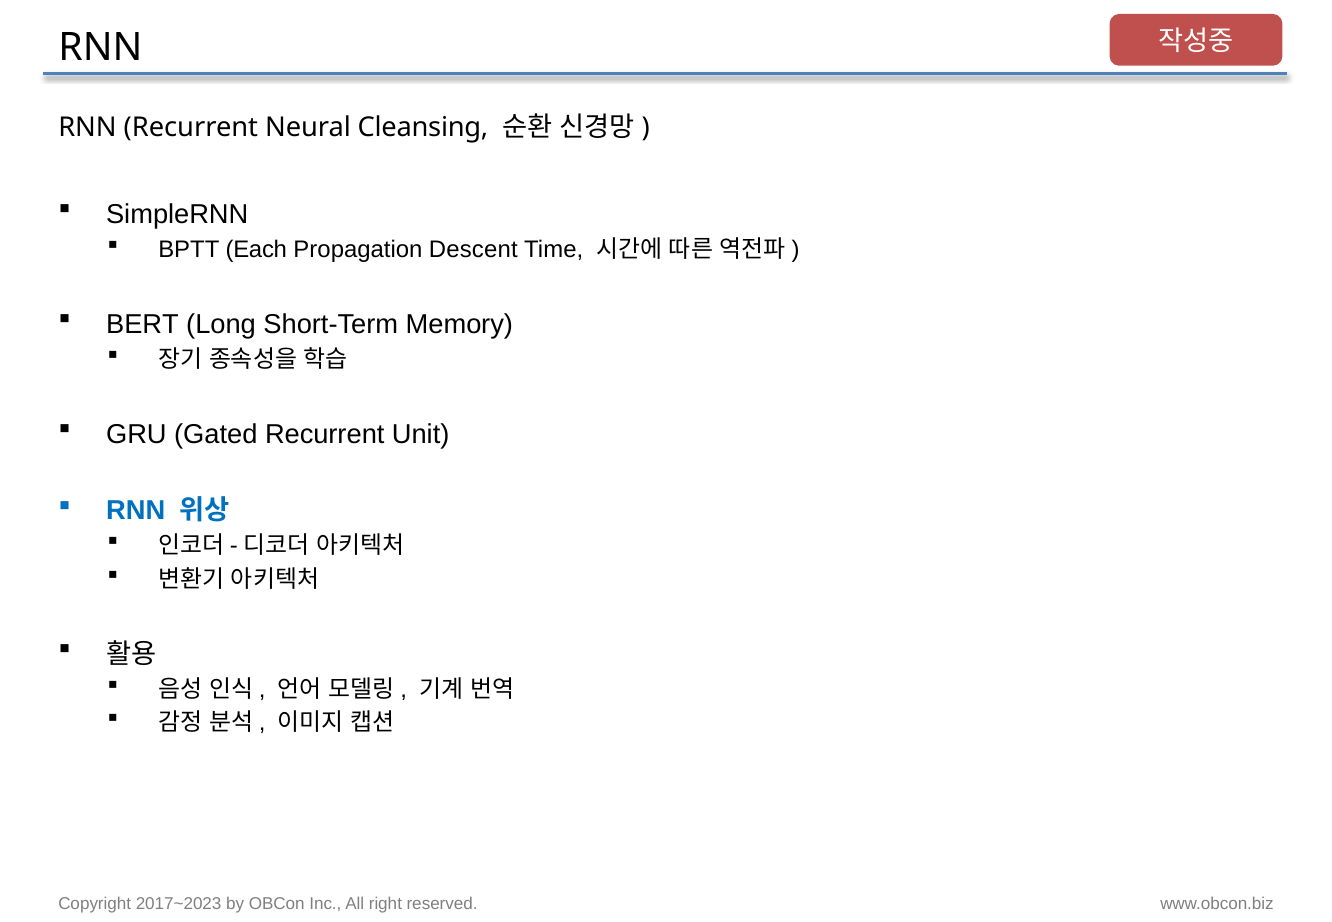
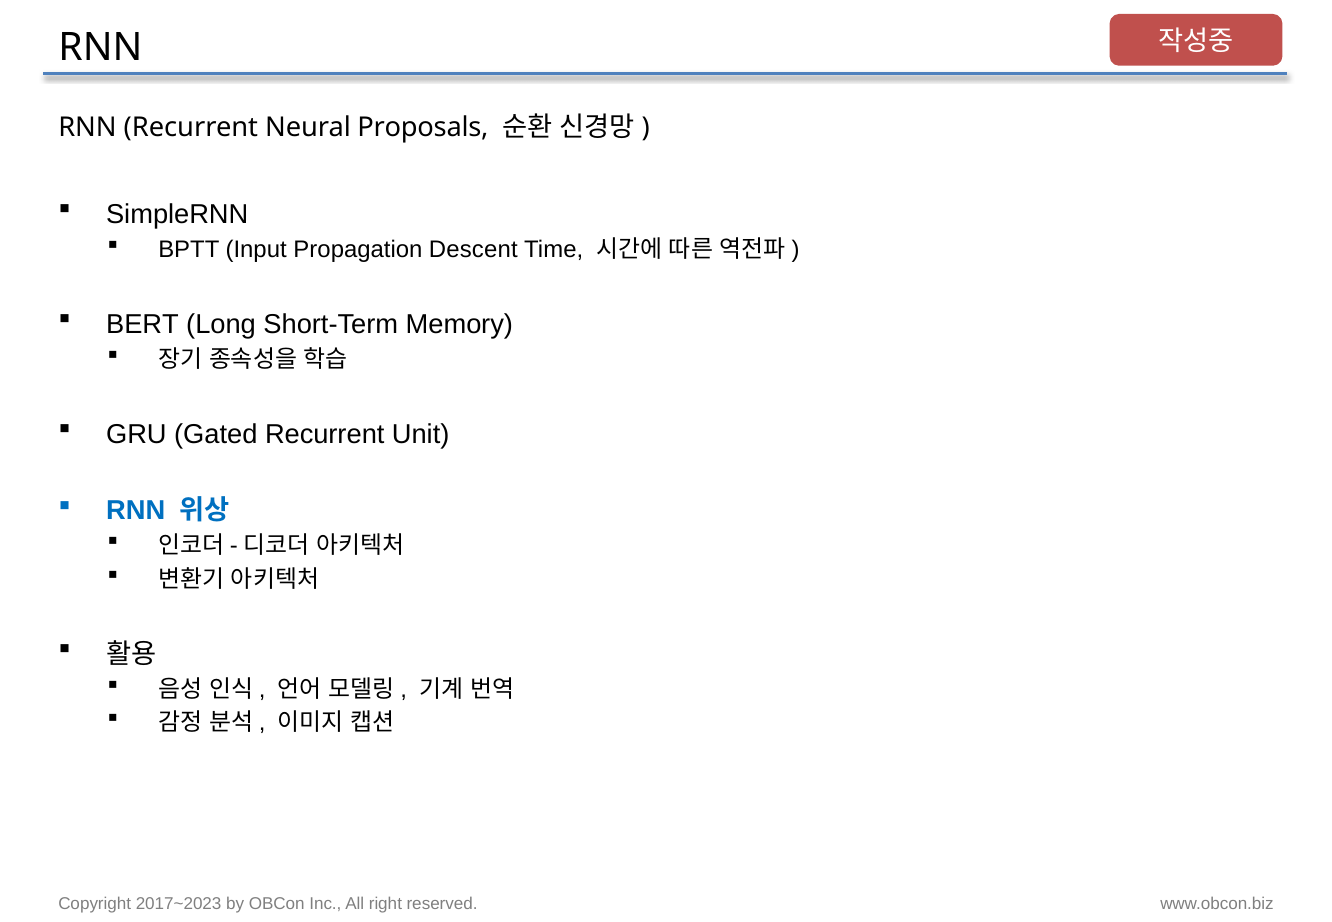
Cleansing: Cleansing -> Proposals (423, 127)
Each: Each -> Input (256, 250)
